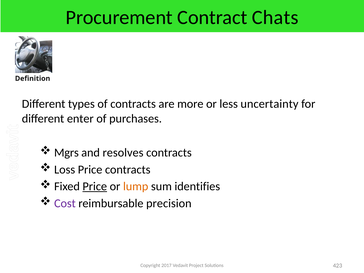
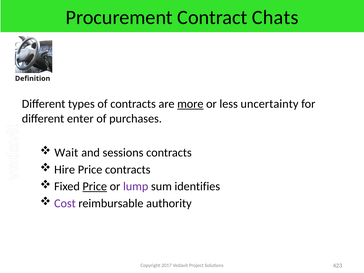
more underline: none -> present (190, 104)
Mgrs: Mgrs -> Wait (66, 153)
resolves: resolves -> sessions (123, 153)
Loss: Loss -> Hire (65, 169)
lump colour: orange -> purple (136, 186)
precision: precision -> authority (169, 203)
